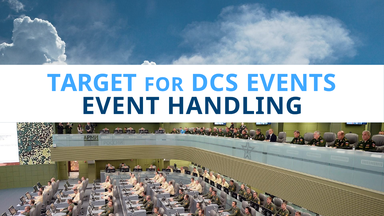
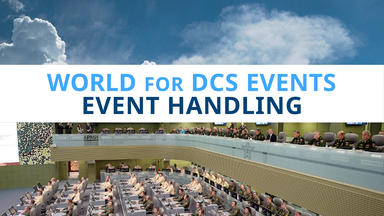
TARGET: TARGET -> WORLD (92, 83)
